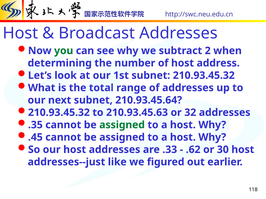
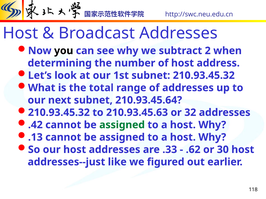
you colour: green -> black (64, 51)
.35: .35 -> .42 (35, 125)
.45: .45 -> .13 (35, 138)
